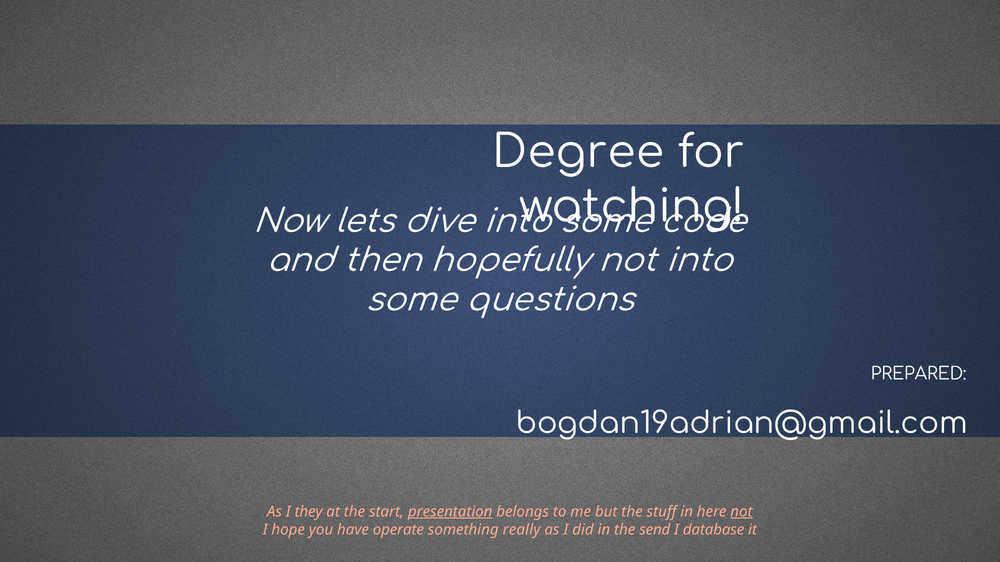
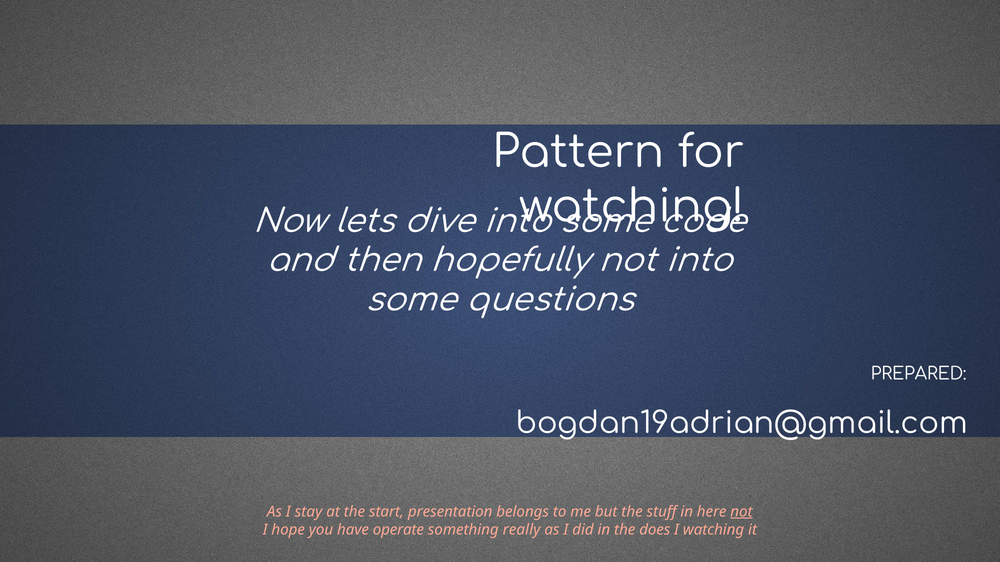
Degree: Degree -> Pattern (578, 153)
they: they -> stay (308, 512)
presentation underline: present -> none (450, 512)
send: send -> does (655, 530)
I database: database -> watching (714, 530)
